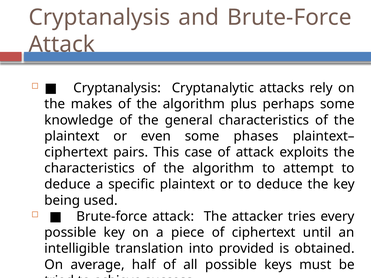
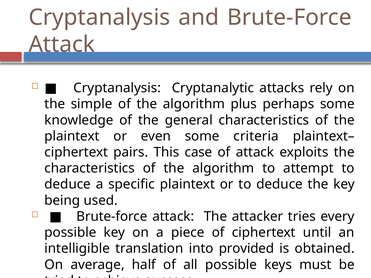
makes: makes -> simple (92, 104)
phases: phases -> criteria (256, 136)
